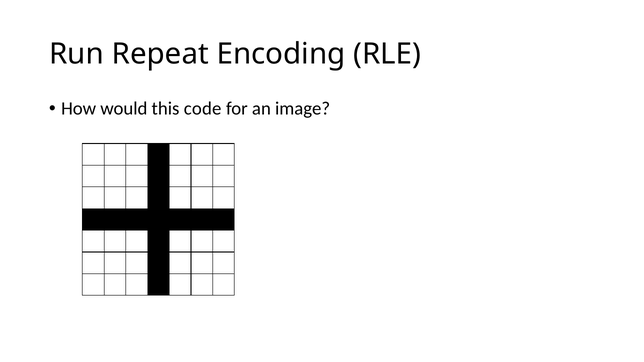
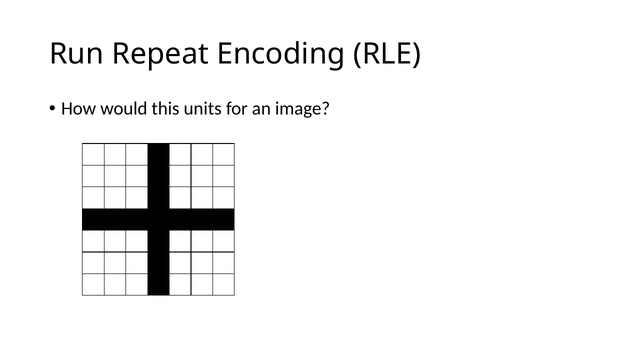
code: code -> units (203, 109)
